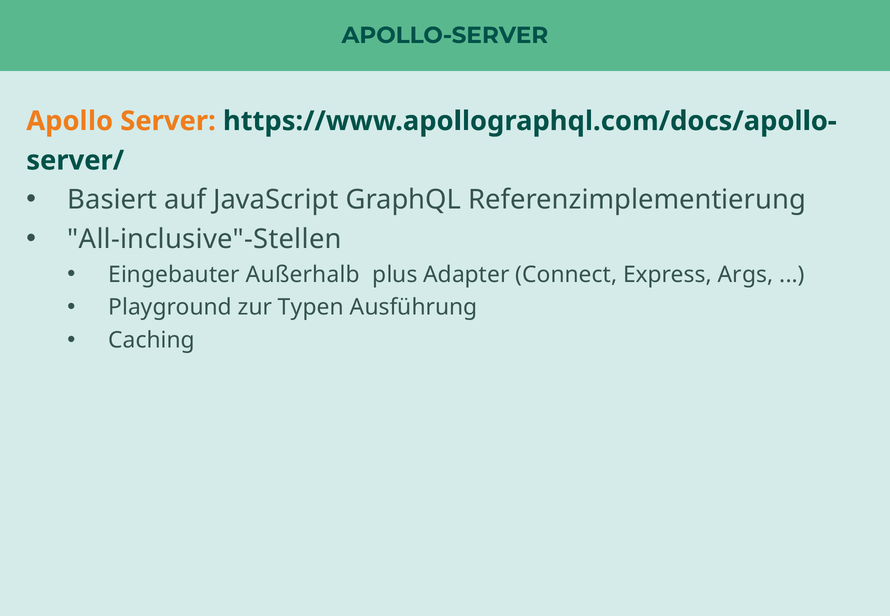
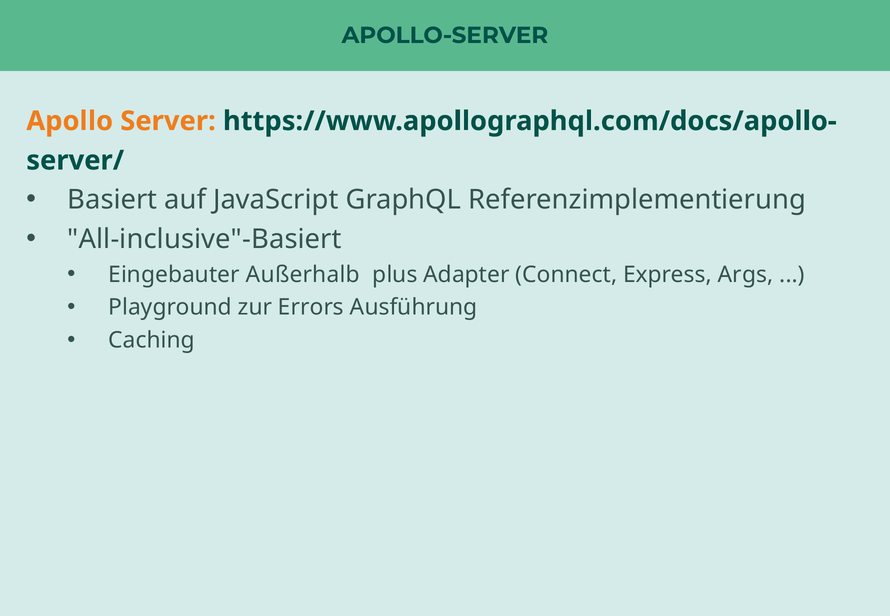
All-inclusive"-Stellen: All-inclusive"-Stellen -> All-inclusive"-Basiert (205, 239)
Typen: Typen -> Errors (311, 308)
